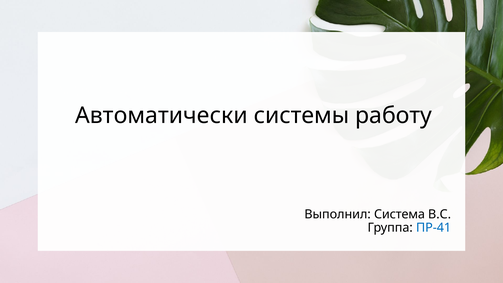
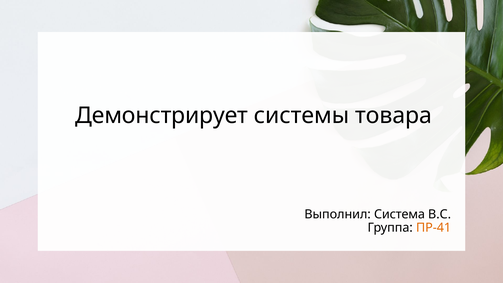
Автоматически: Автоматически -> Демонстрирует (162, 116)
работу: работу -> товара (394, 116)
ПР-41 colour: blue -> orange (434, 228)
